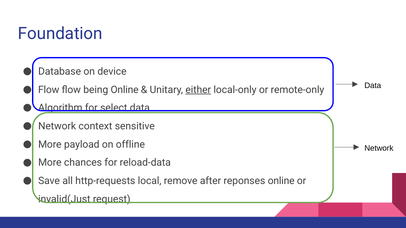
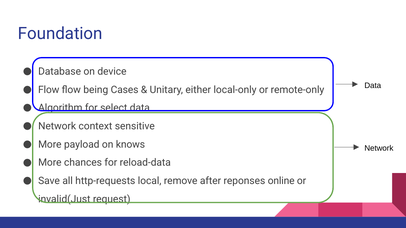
being Online: Online -> Cases (125, 90)
either underline: present -> none (198, 90)
offline: offline -> knows (130, 145)
